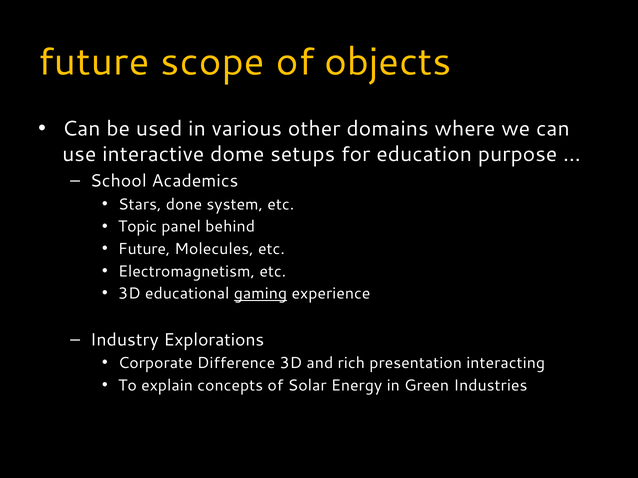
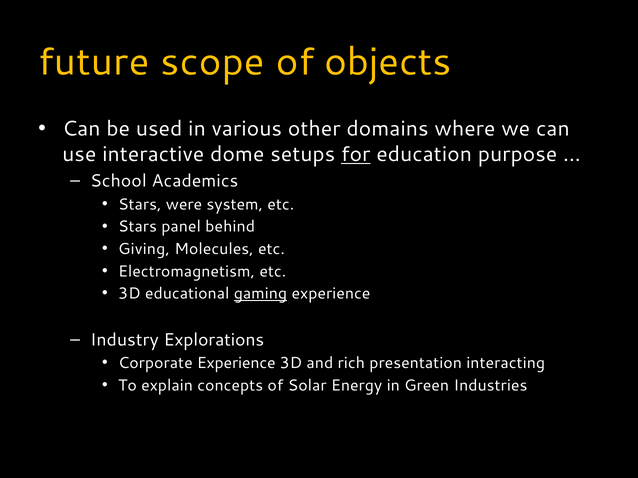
for underline: none -> present (356, 155)
done: done -> were (184, 205)
Topic: Topic -> Stars (137, 227)
Future: Future -> Giving (144, 249)
Corporate Difference: Difference -> Experience (236, 363)
